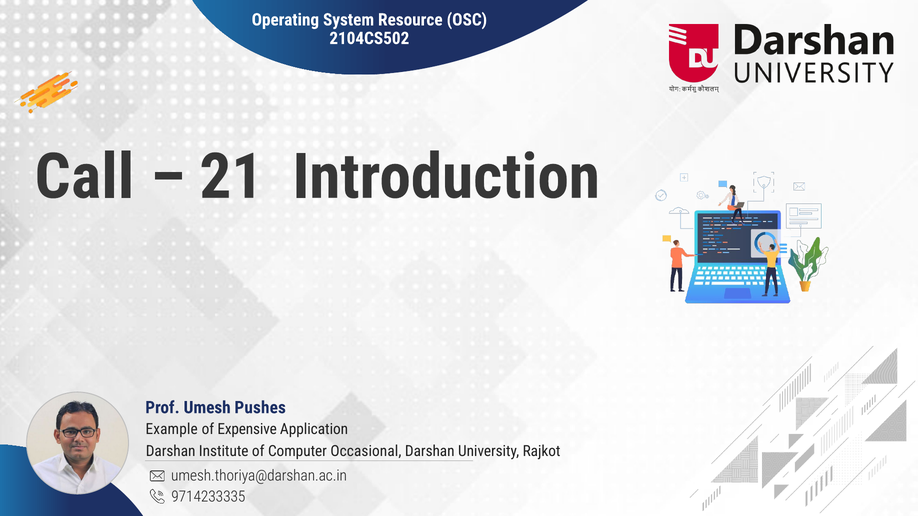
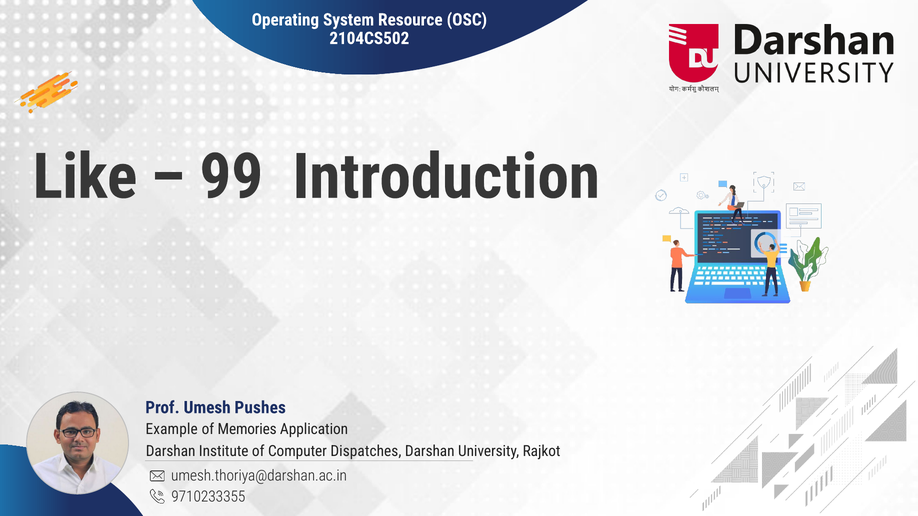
Call: Call -> Like (85, 177)
21: 21 -> 99 (231, 177)
Expensive: Expensive -> Memories (247, 429)
Occasional: Occasional -> Dispatches (366, 452)
9714233335: 9714233335 -> 9710233355 (208, 497)
